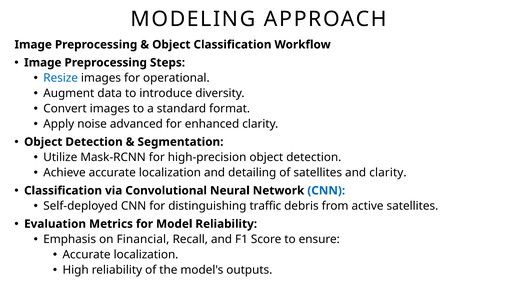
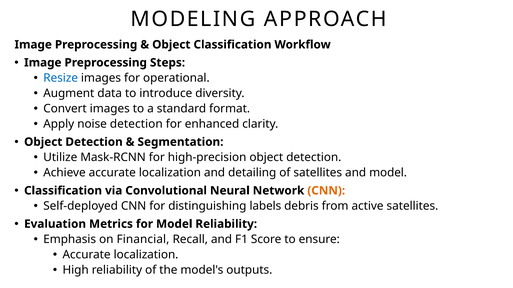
noise advanced: advanced -> detection (136, 124)
and clarity: clarity -> model (388, 173)
CNN colour: blue -> orange (326, 191)
traffic: traffic -> labels (265, 206)
